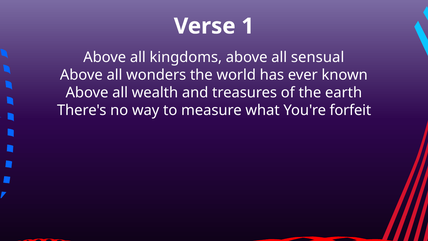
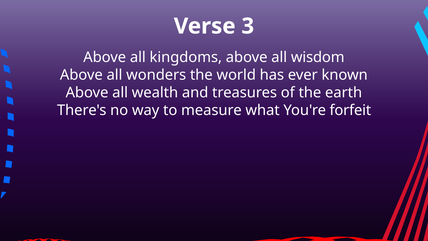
1: 1 -> 3 (248, 26)
sensual: sensual -> wisdom (318, 57)
